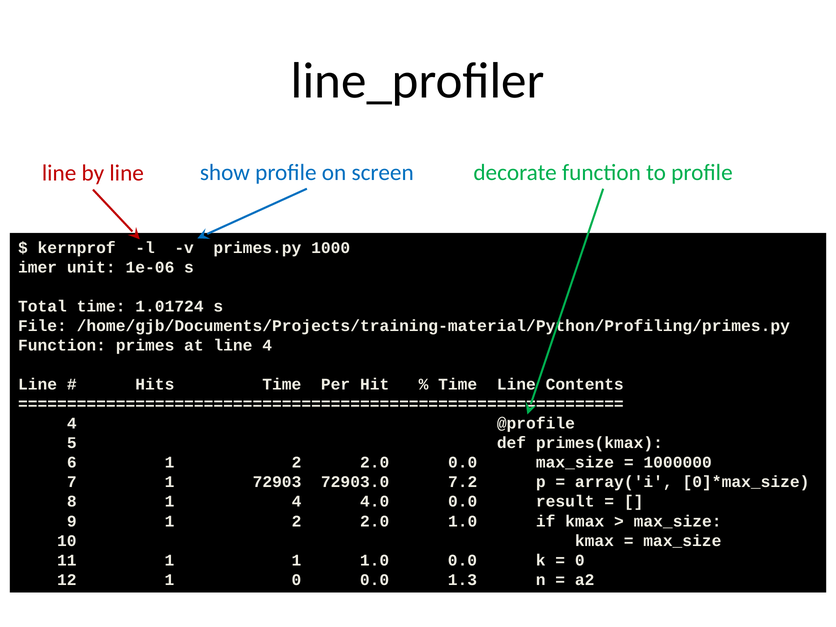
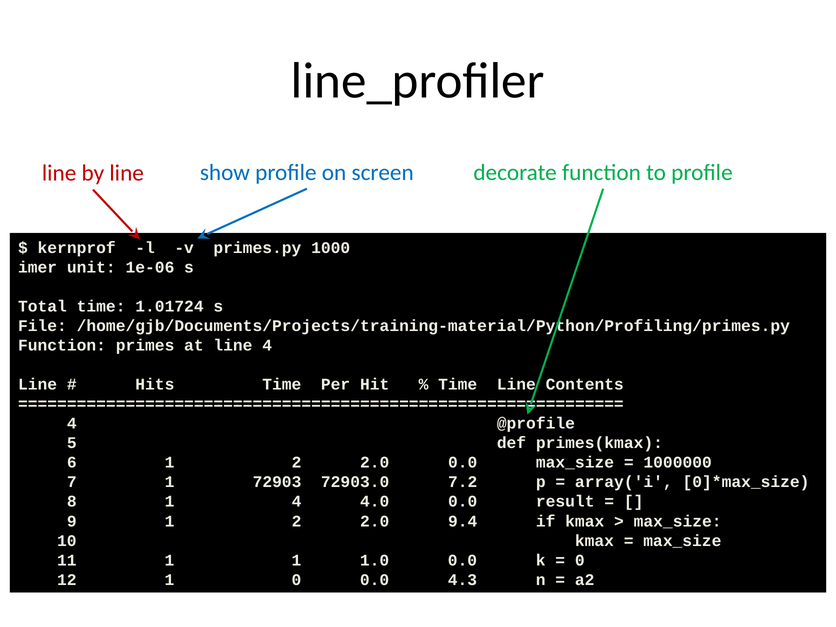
2.0 1.0: 1.0 -> 9.4 (463, 521)
1.3: 1.3 -> 4.3 (463, 580)
